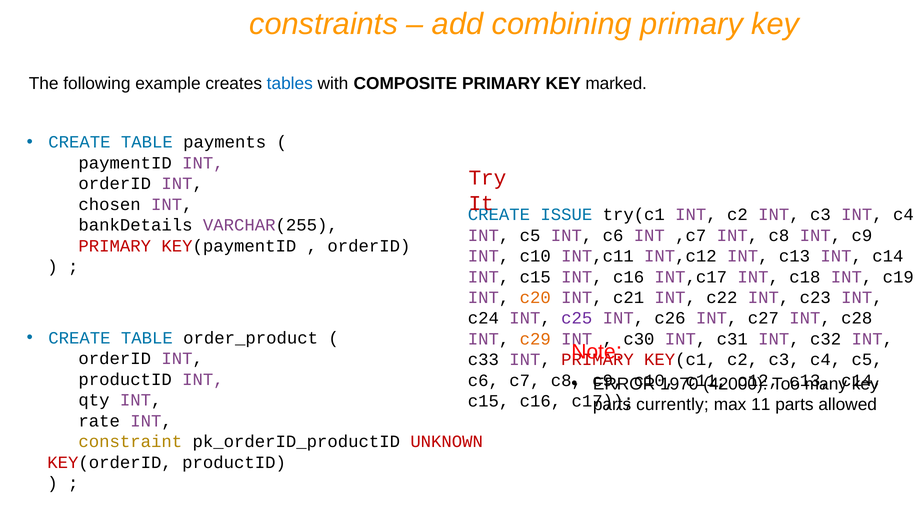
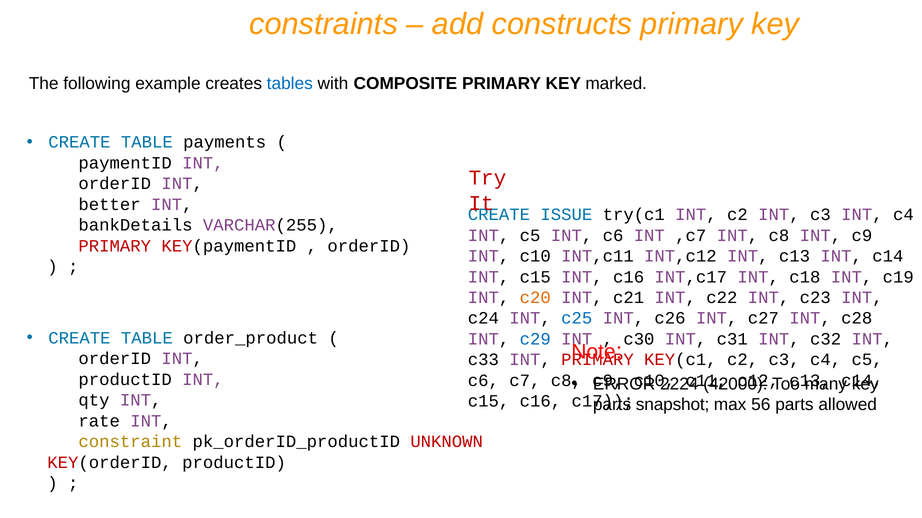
combining: combining -> constructs (562, 24)
chosen: chosen -> better (110, 205)
c25 colour: purple -> blue (577, 319)
c29 colour: orange -> blue (535, 339)
1970: 1970 -> 2224 (679, 384)
currently: currently -> snapshot (673, 405)
11: 11 -> 56 (761, 405)
